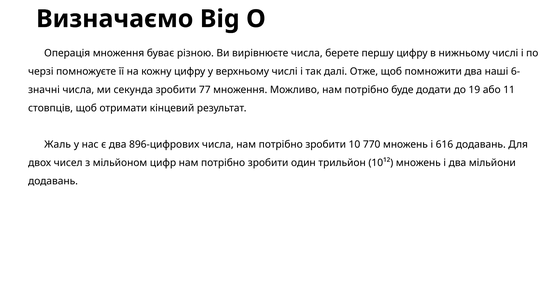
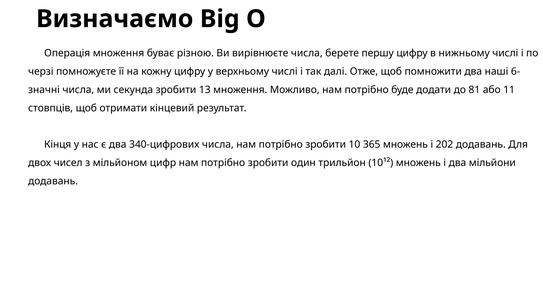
77: 77 -> 13 (205, 90)
19: 19 -> 81 (474, 90)
Жаль: Жаль -> Кінця (58, 145)
896-цифрових: 896-цифрових -> 340-цифрових (164, 145)
770: 770 -> 365 (372, 145)
616: 616 -> 202 (444, 145)
